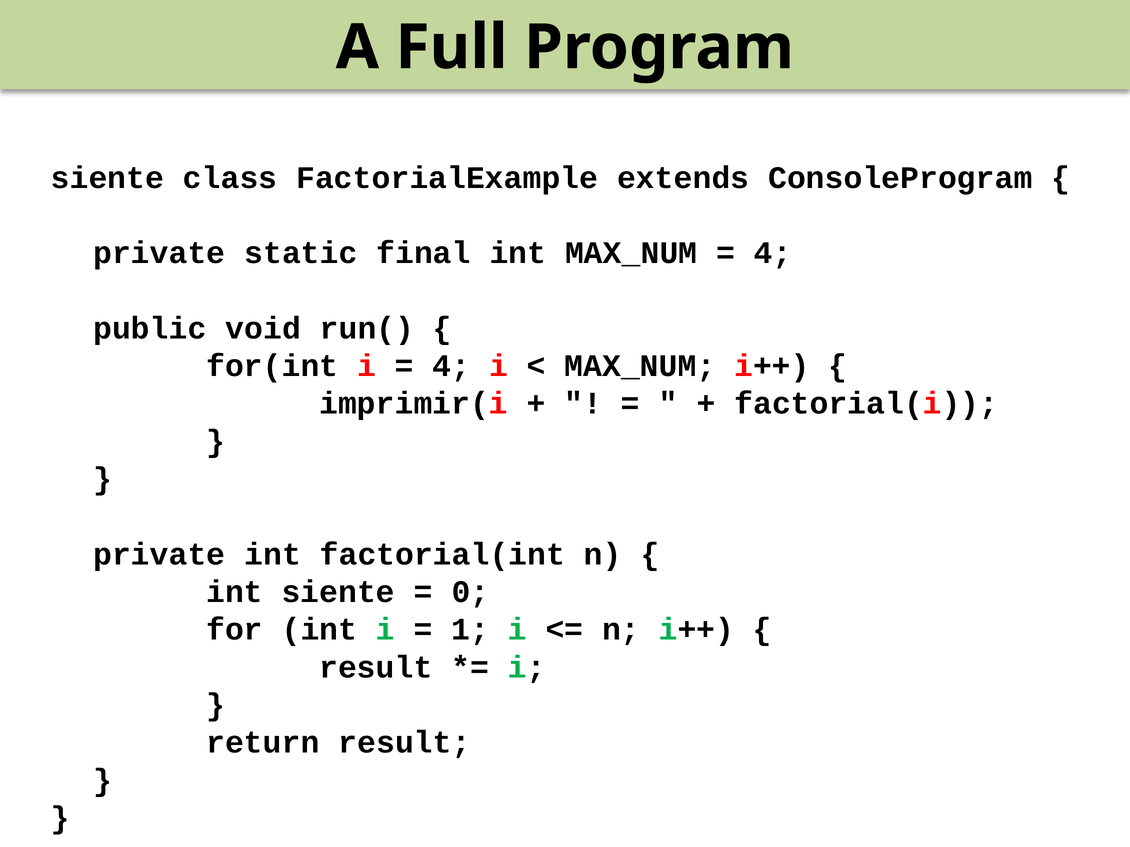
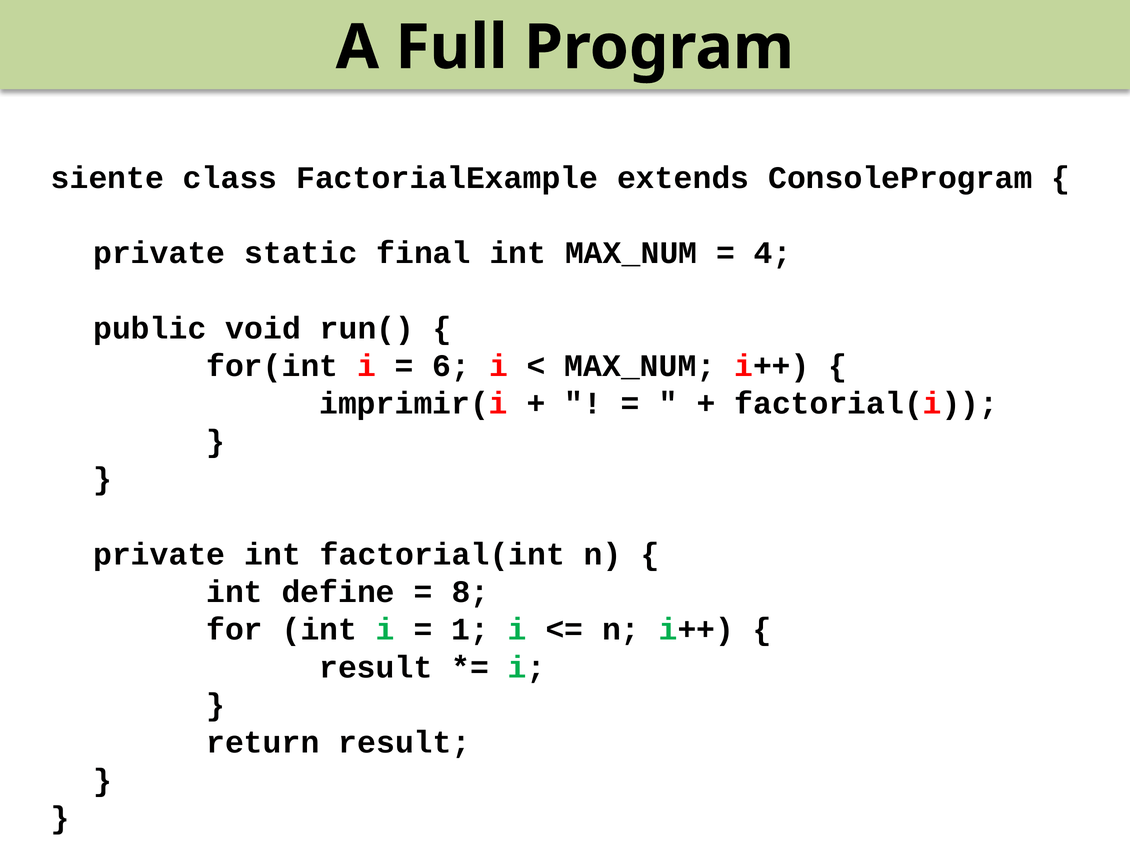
4: 4 -> 6 (451, 366)
int siente: siente -> define (338, 592)
0: 0 -> 8 (470, 592)
